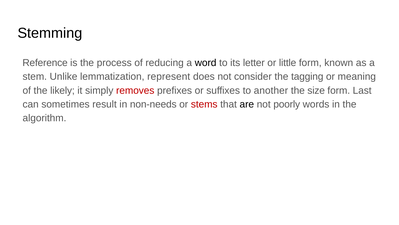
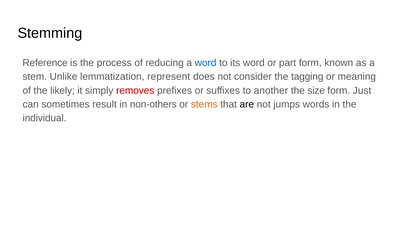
word colour: black -> blue (206, 63)
its letter: letter -> word (254, 63)
little: little -> part (288, 63)
Last: Last -> Just (362, 90)
non-needs: non-needs -> non-others (153, 104)
stems colour: red -> orange (204, 104)
poorly: poorly -> jumps (287, 104)
algorithm: algorithm -> individual (45, 118)
